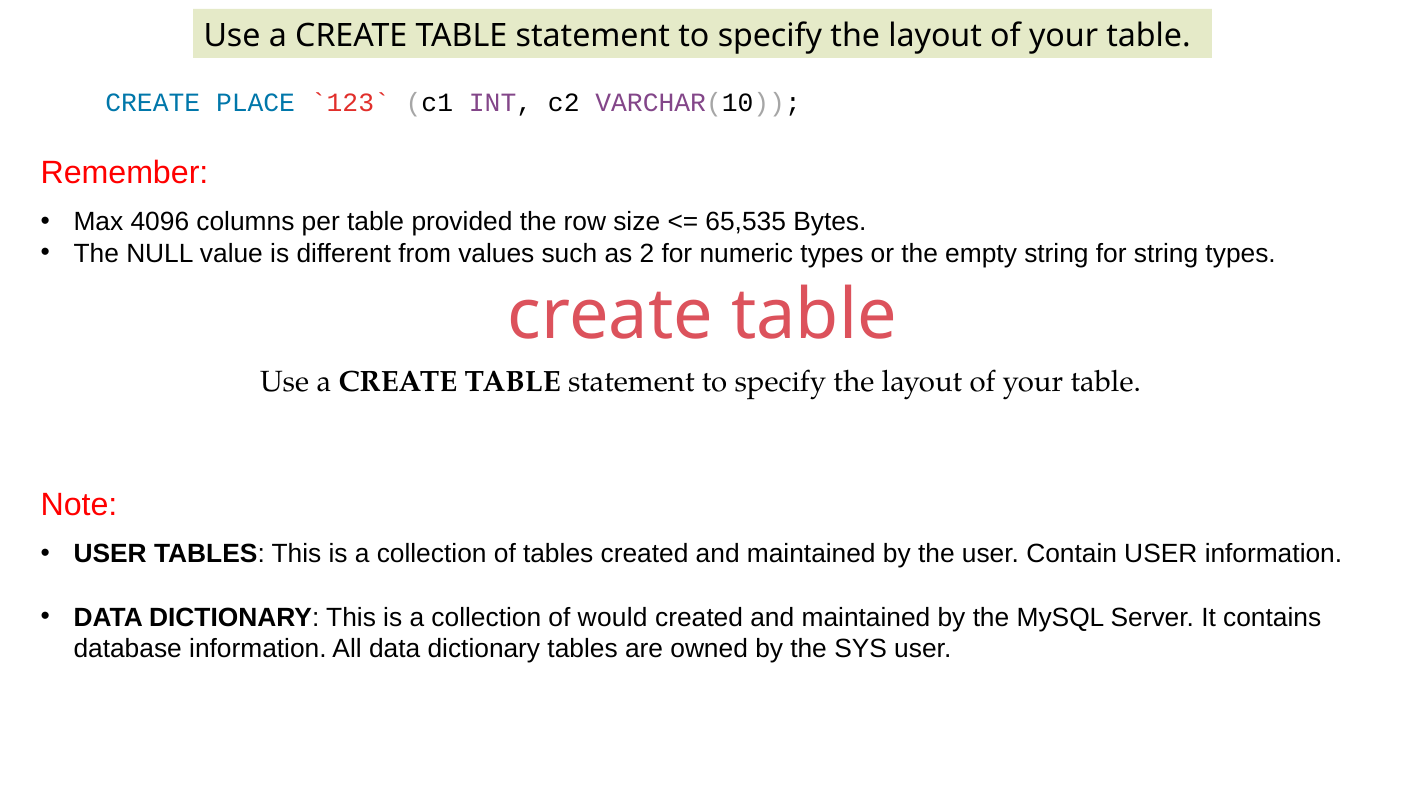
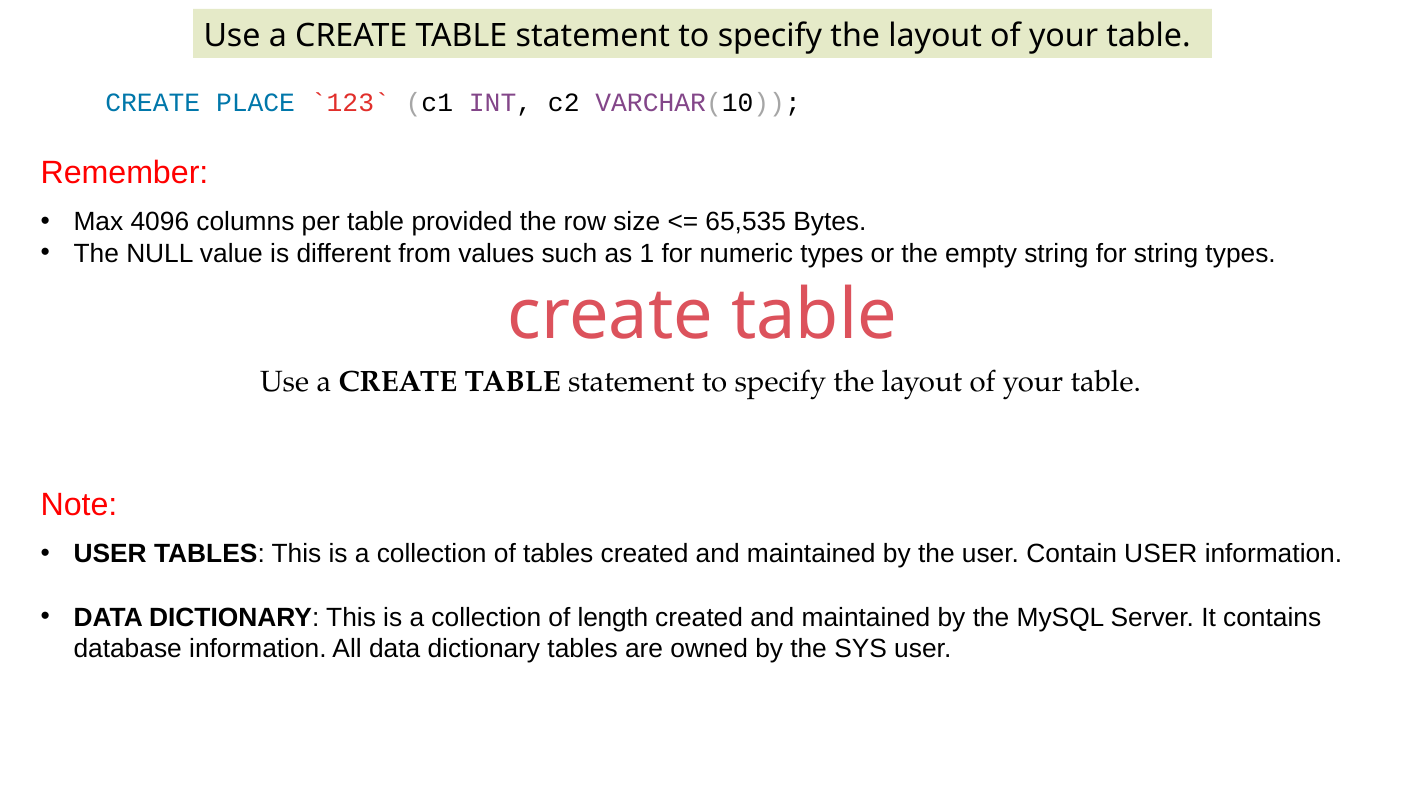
2: 2 -> 1 (647, 253)
would: would -> length (613, 617)
